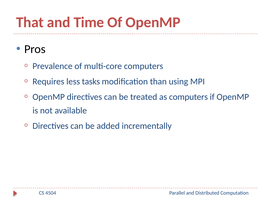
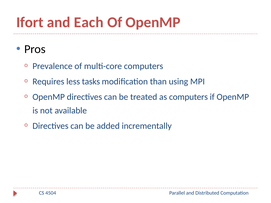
That: That -> Ifort (30, 22)
Time: Time -> Each (89, 22)
